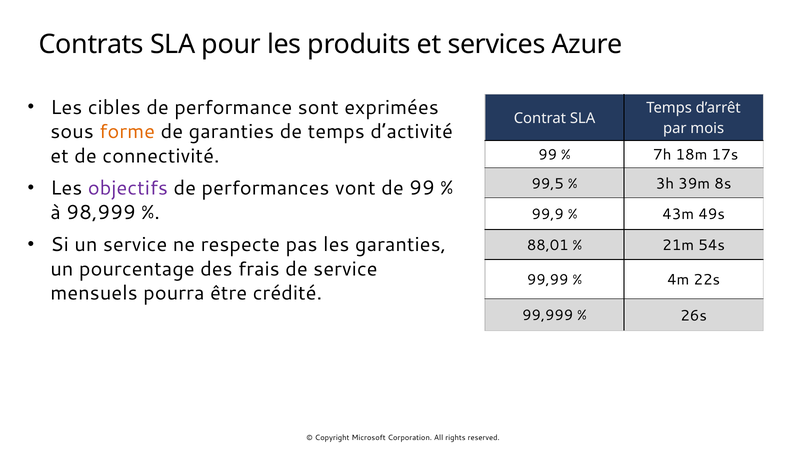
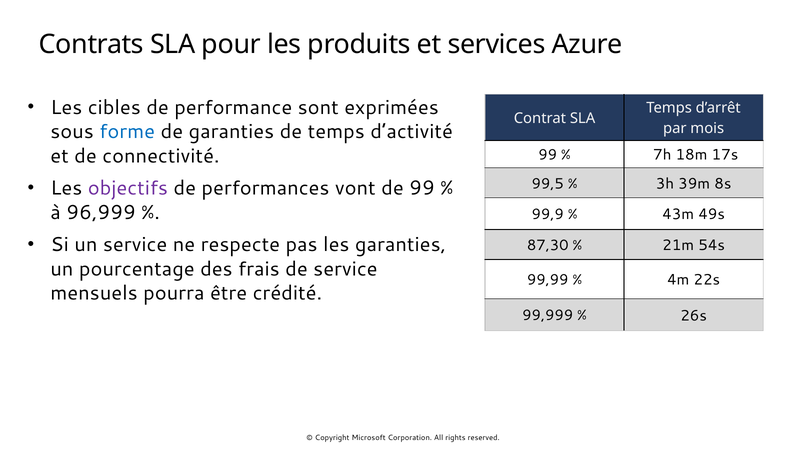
forme colour: orange -> blue (127, 132)
98,999: 98,999 -> 96,999 (101, 213)
88,01: 88,01 -> 87,30 (548, 246)
